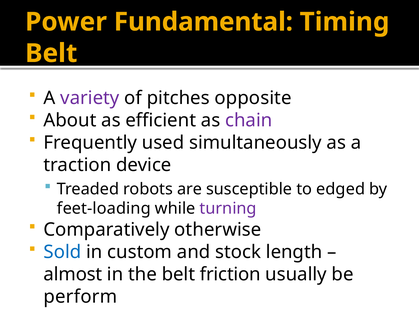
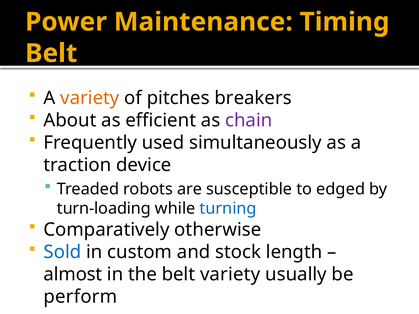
Fundamental: Fundamental -> Maintenance (203, 22)
variety colour: purple -> orange (90, 98)
opposite: opposite -> breakers (253, 98)
feet-loading: feet-loading -> turn-loading (104, 209)
turning colour: purple -> blue (228, 209)
belt friction: friction -> variety (230, 275)
